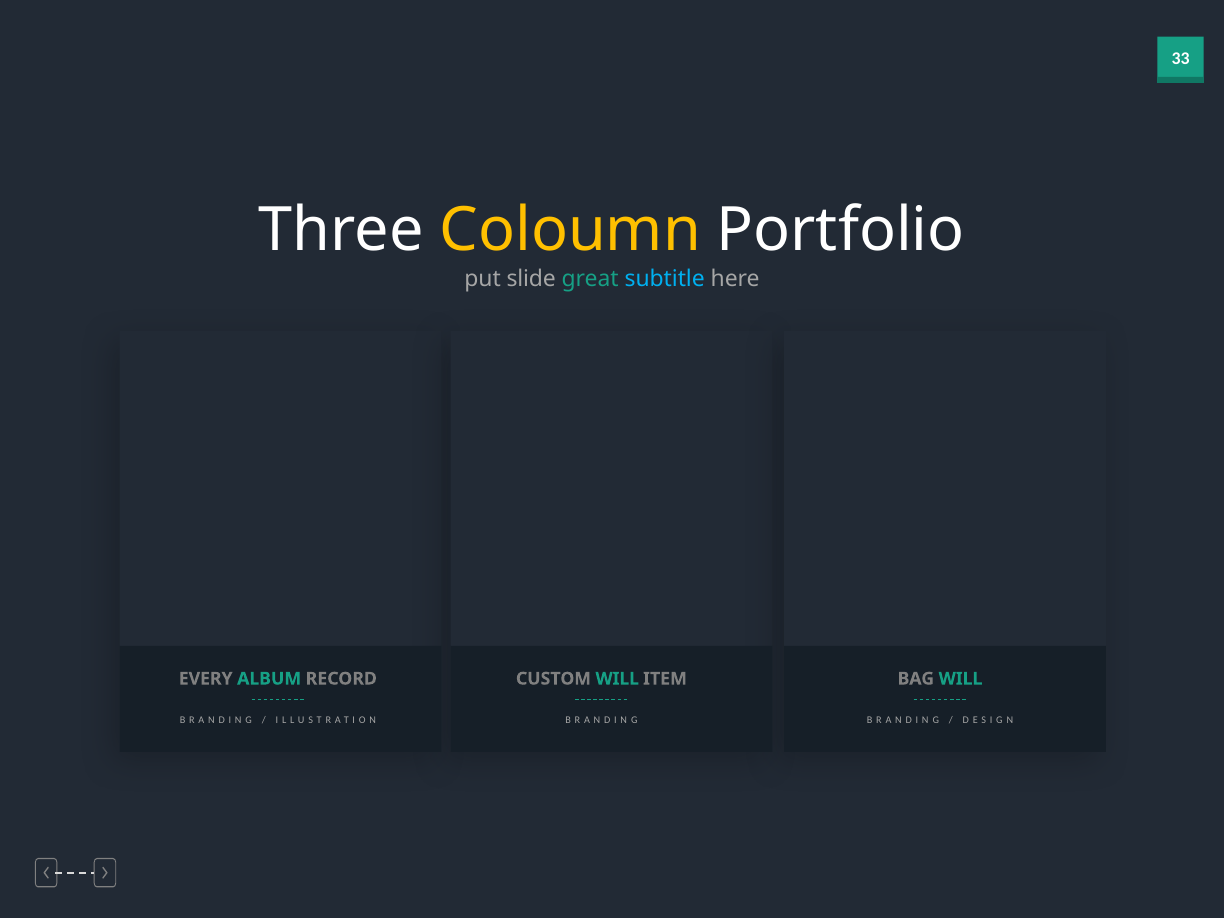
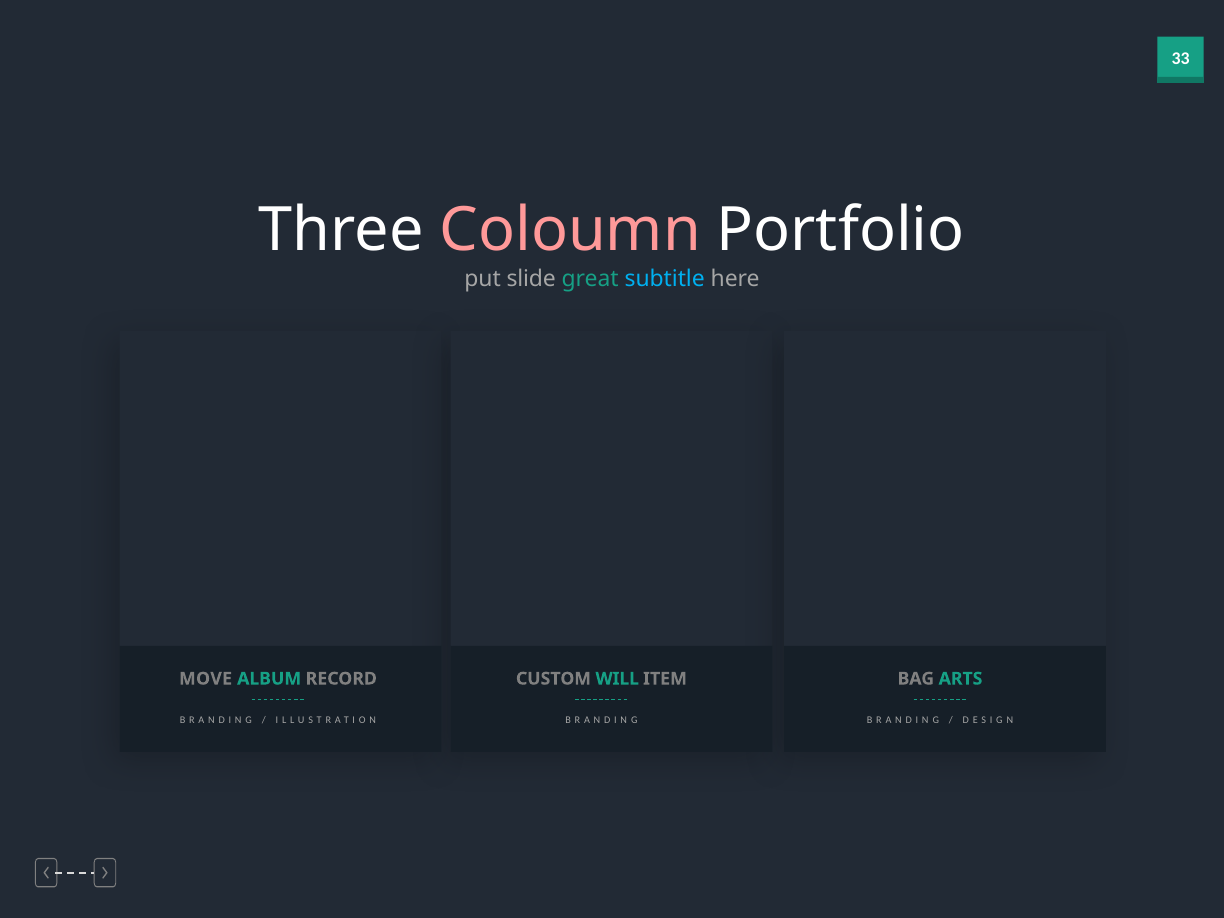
Coloumn colour: yellow -> pink (570, 230)
EVERY: EVERY -> MOVE (206, 679)
BAG WILL: WILL -> ARTS (961, 679)
